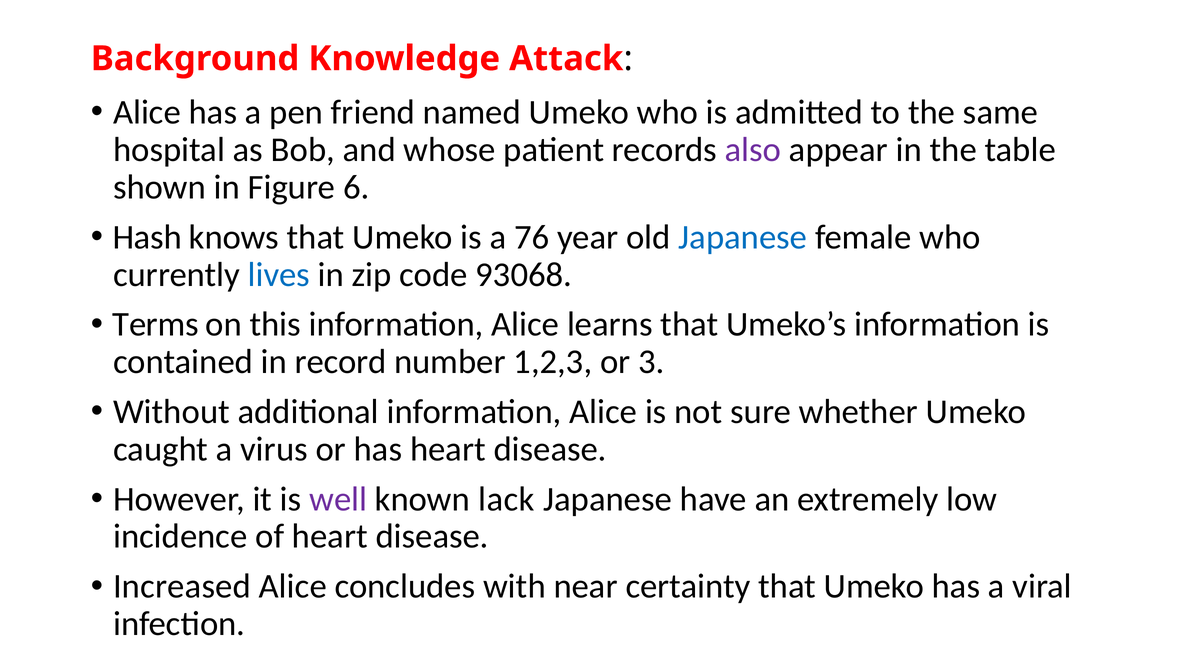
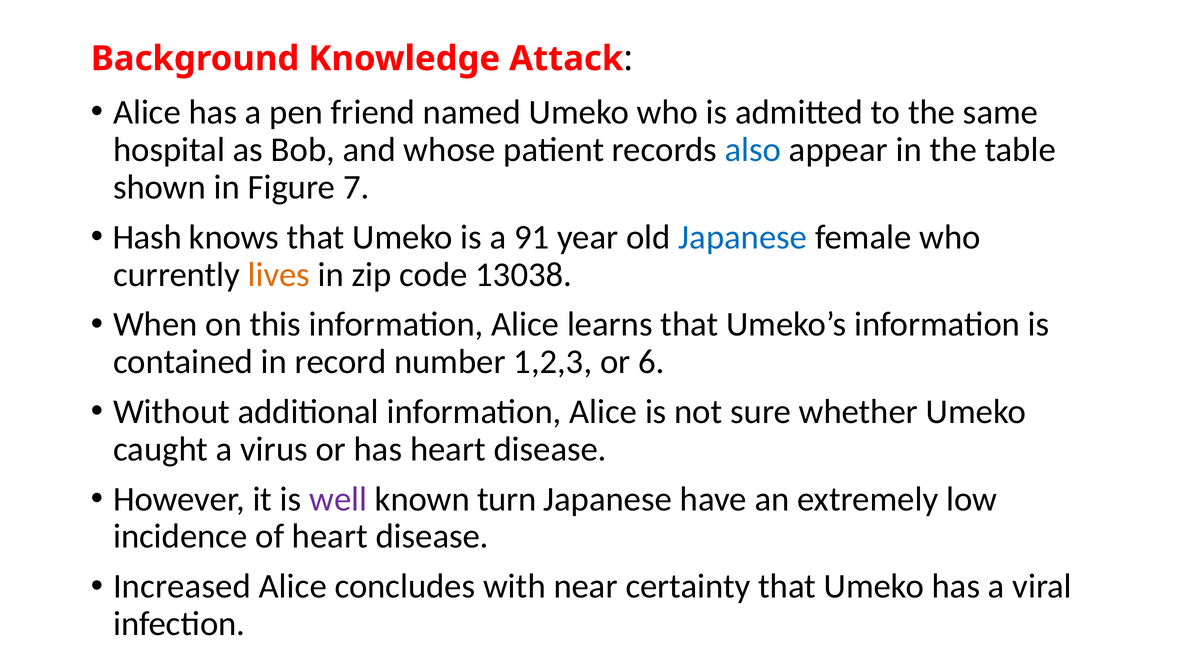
also colour: purple -> blue (753, 150)
6: 6 -> 7 (356, 187)
76: 76 -> 91 (532, 237)
lives colour: blue -> orange (279, 275)
93068: 93068 -> 13038 (524, 275)
Terms: Terms -> When (155, 324)
3: 3 -> 6 (651, 362)
lack: lack -> turn (507, 499)
